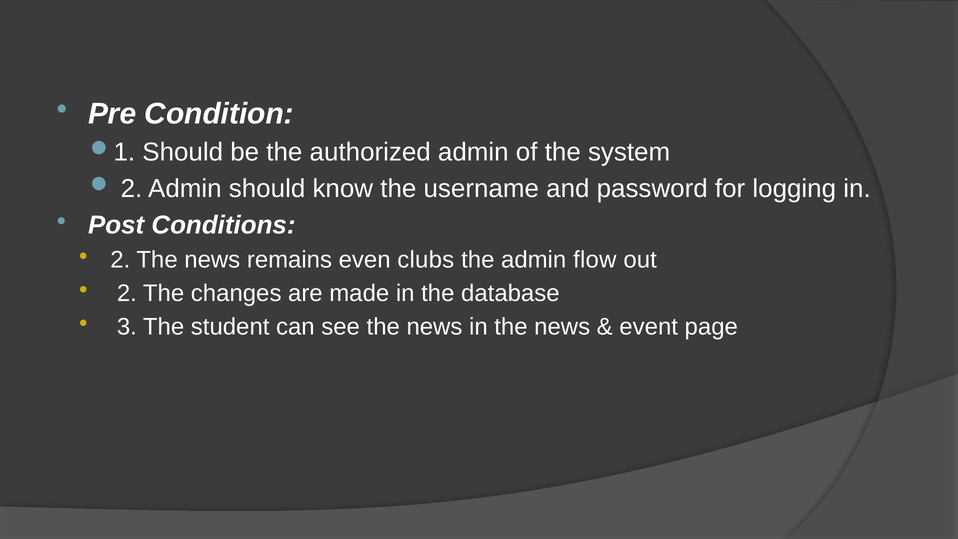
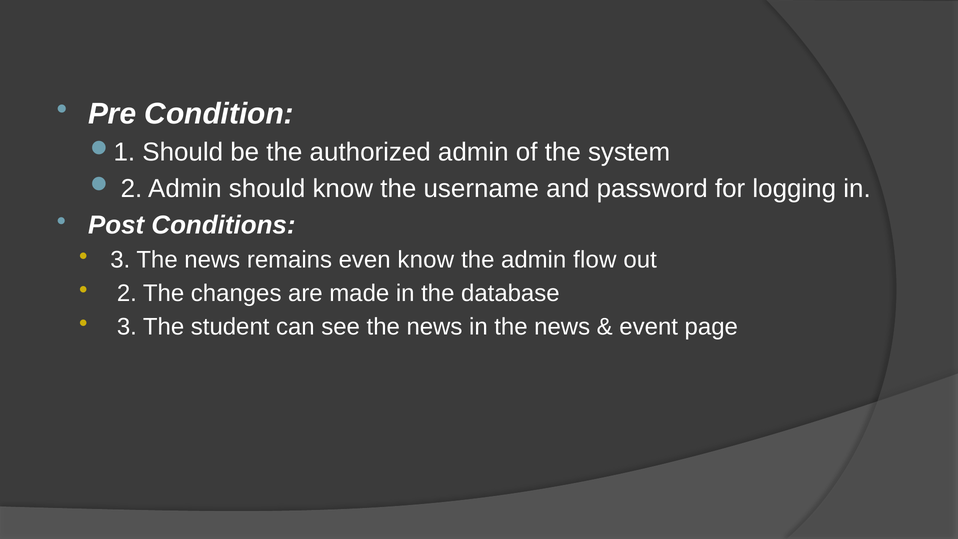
2: 2 -> 3 (120, 260)
even clubs: clubs -> know (426, 260)
